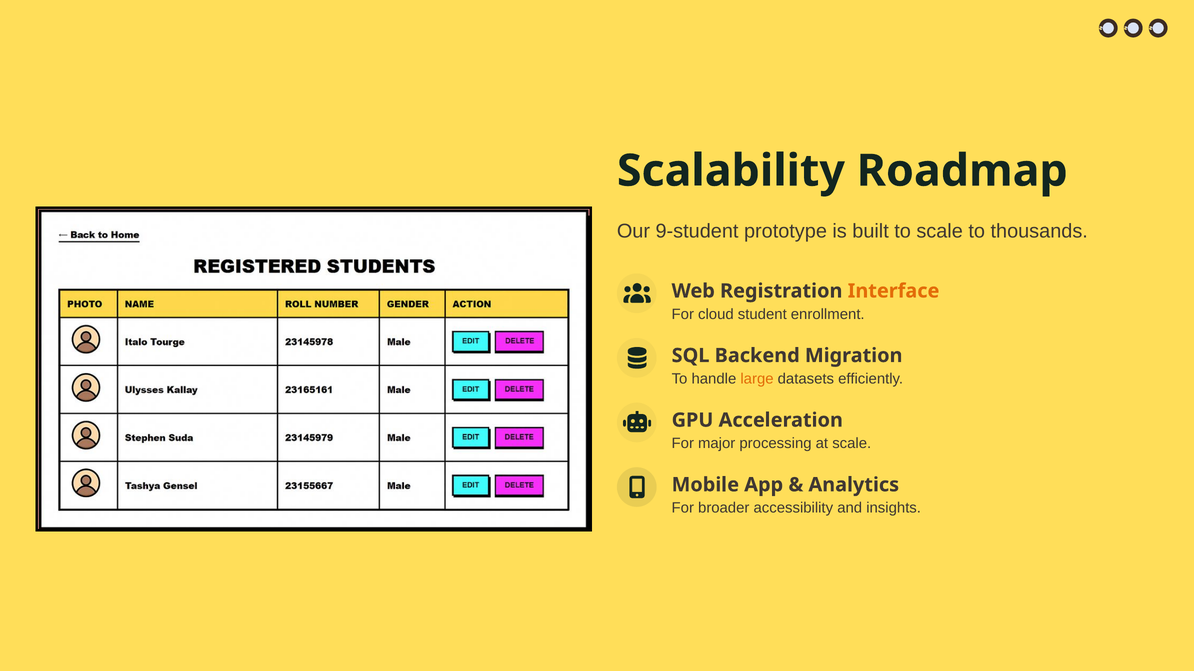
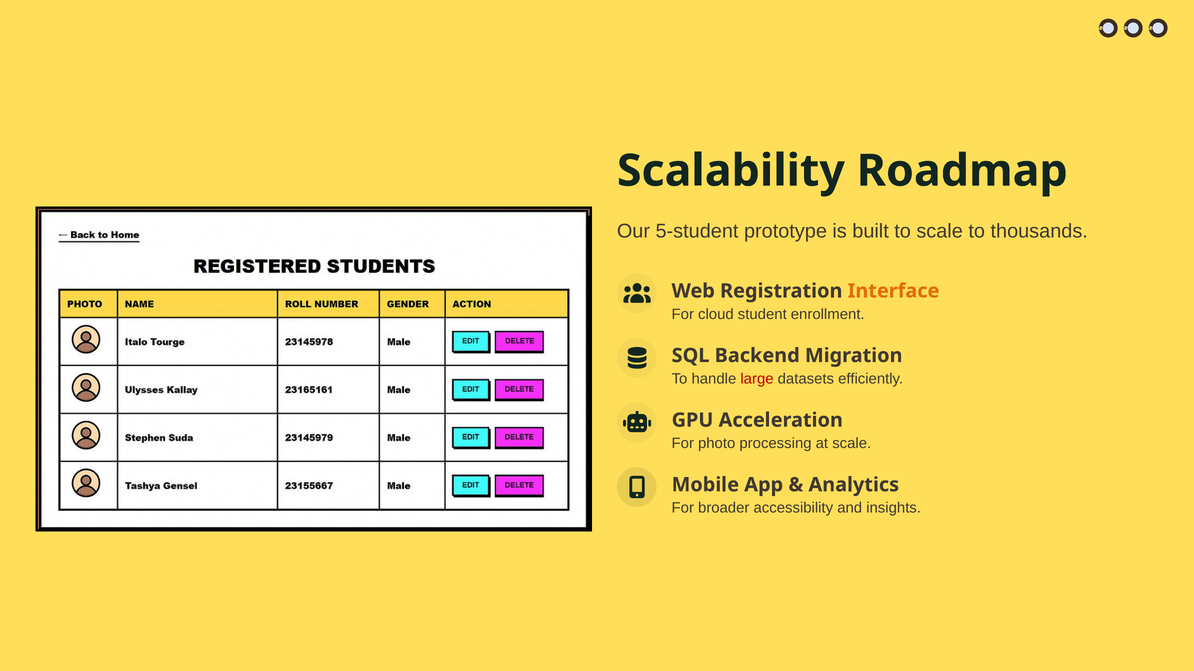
9-student: 9-student -> 5-student (697, 232)
large colour: orange -> red (757, 379)
major: major -> photo (717, 444)
